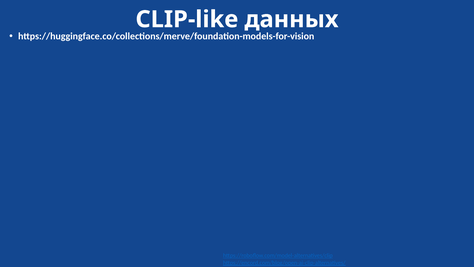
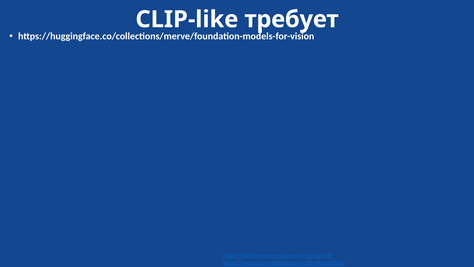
данных: данных -> требует (292, 19)
